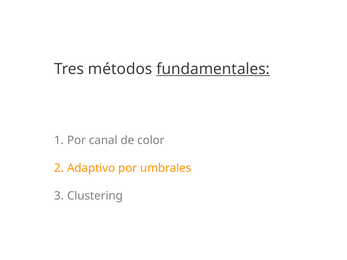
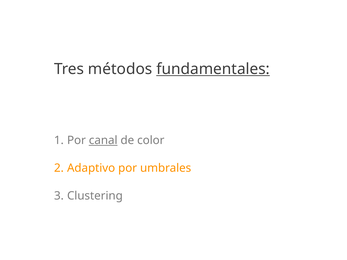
canal underline: none -> present (103, 141)
